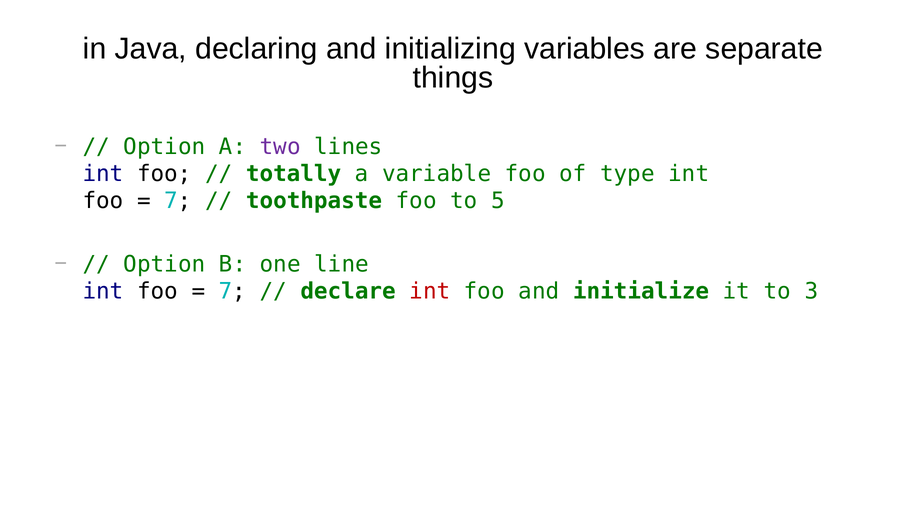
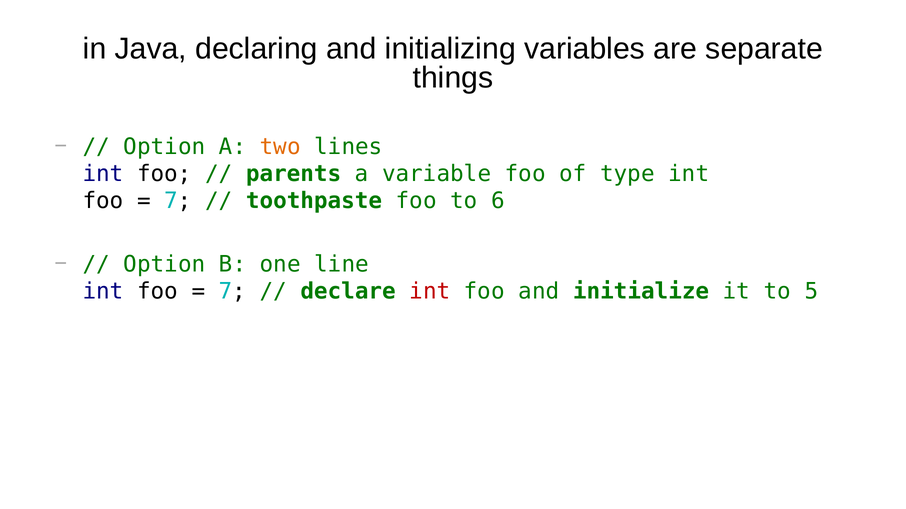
two colour: purple -> orange (280, 147)
totally: totally -> parents (294, 174)
5: 5 -> 6 (498, 201)
3: 3 -> 5 (811, 292)
